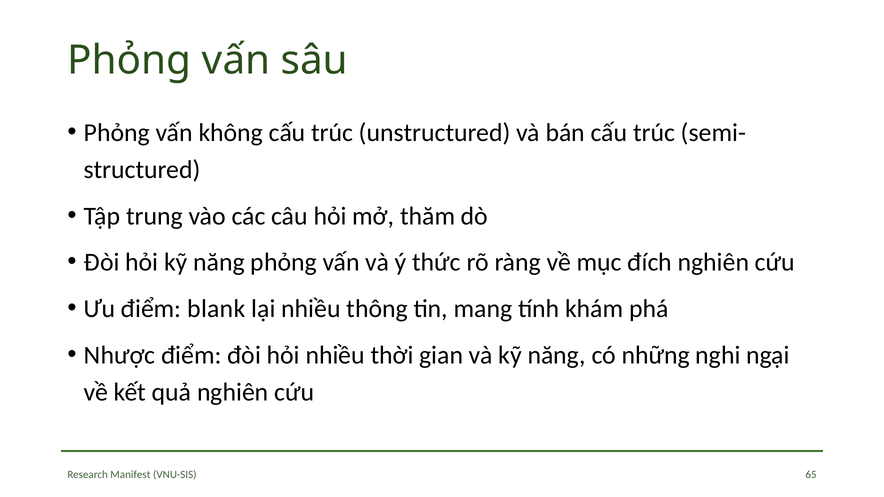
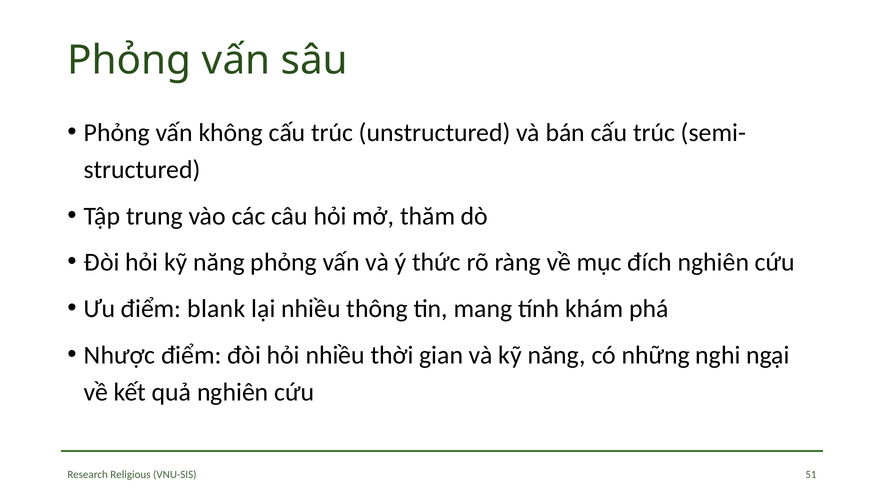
Manifest: Manifest -> Religious (130, 475)
65: 65 -> 51 (811, 475)
